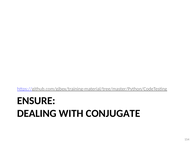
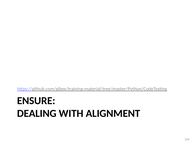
CONJUGATE: CONJUGATE -> ALIGNMENT (113, 113)
